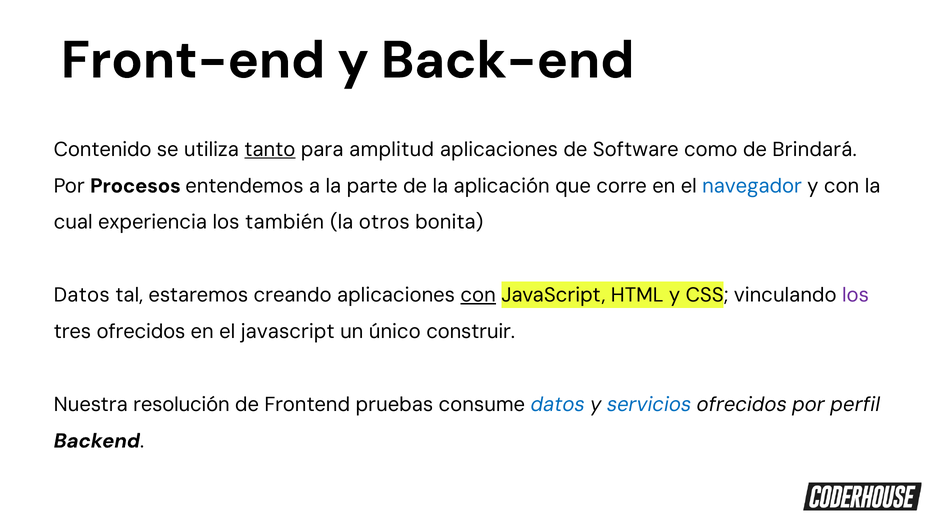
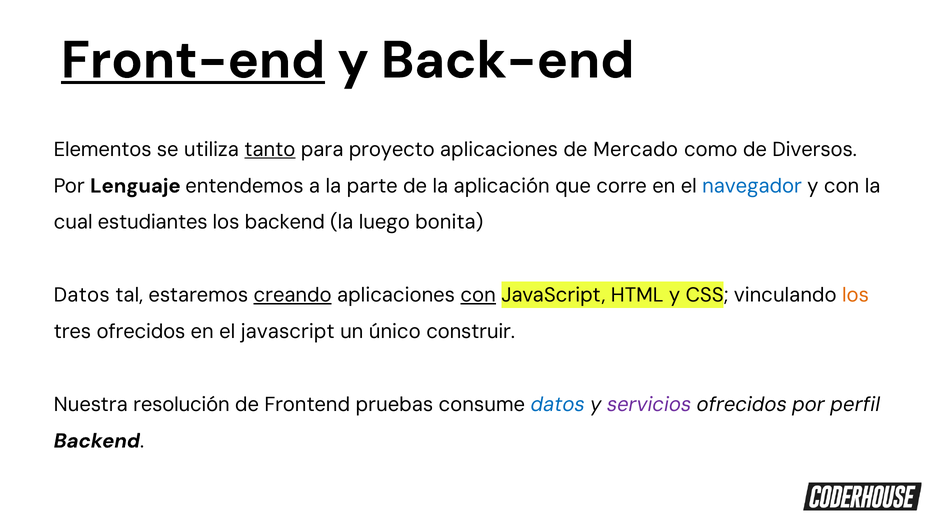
Front-end underline: none -> present (193, 60)
Contenido: Contenido -> Elementos (103, 149)
amplitud: amplitud -> proyecto (392, 149)
Software: Software -> Mercado (636, 149)
Brindará: Brindará -> Diversos (815, 149)
Procesos: Procesos -> Lenguaje (135, 186)
experiencia: experiencia -> estudiantes (153, 222)
los también: también -> backend (285, 222)
otros: otros -> luego (384, 222)
creando underline: none -> present (293, 295)
los colour: purple -> orange (856, 295)
servicios colour: blue -> purple (649, 404)
